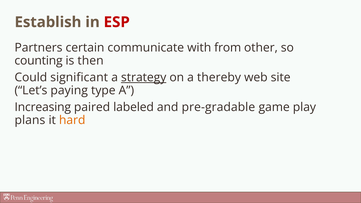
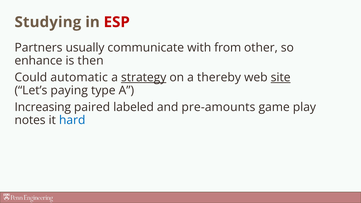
Establish: Establish -> Studying (48, 22)
certain: certain -> usually (85, 48)
counting: counting -> enhance (38, 61)
significant: significant -> automatic (79, 77)
site underline: none -> present (281, 77)
pre-gradable: pre-gradable -> pre-amounts (218, 107)
plans: plans -> notes (30, 120)
hard colour: orange -> blue (72, 120)
